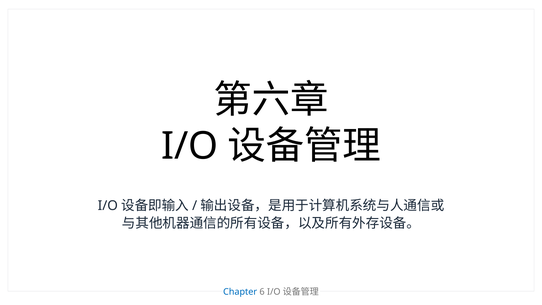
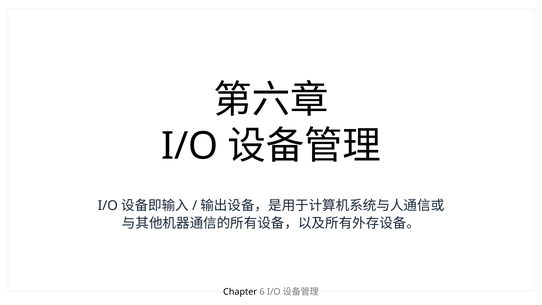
Chapter colour: blue -> black (240, 292)
